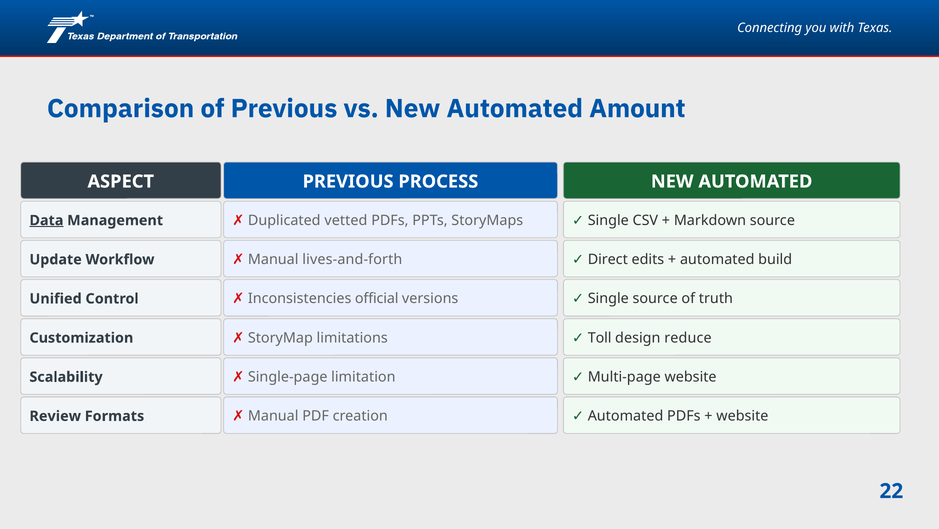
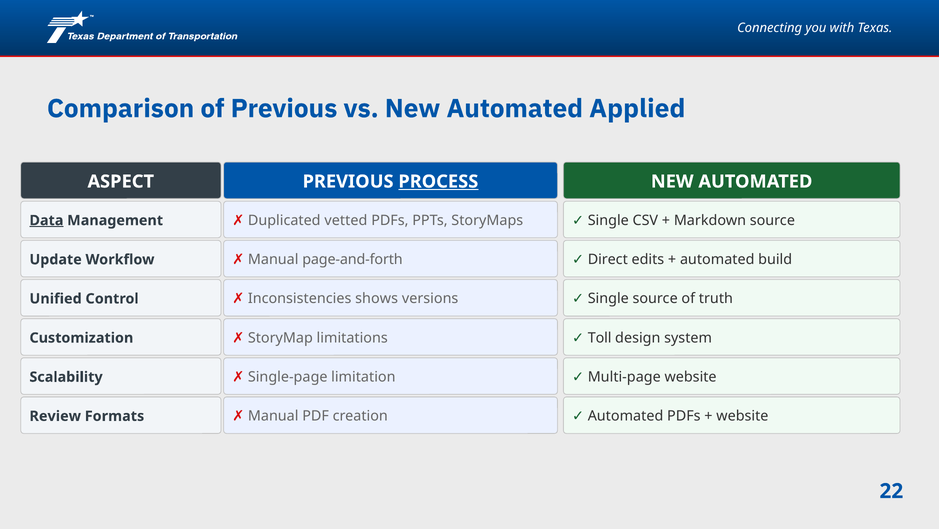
Amount: Amount -> Applied (637, 109)
PROCESS underline: none -> present (438, 181)
lives-and-forth: lives-and-forth -> page-and-forth (352, 259)
official: official -> shows (377, 299)
reduce: reduce -> system (688, 338)
